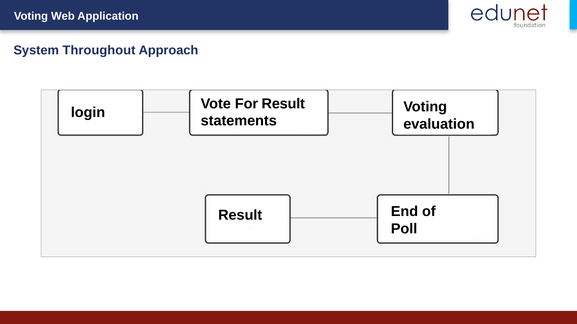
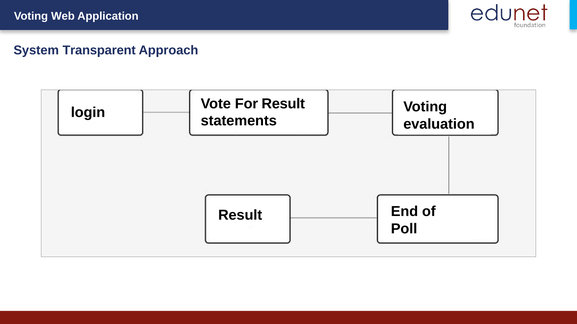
Throughout: Throughout -> Transparent (99, 51)
